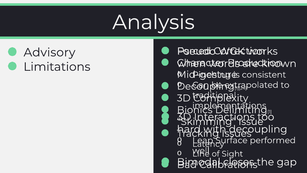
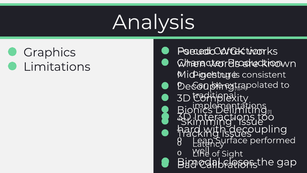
Advisory: Advisory -> Graphics (50, 52)
